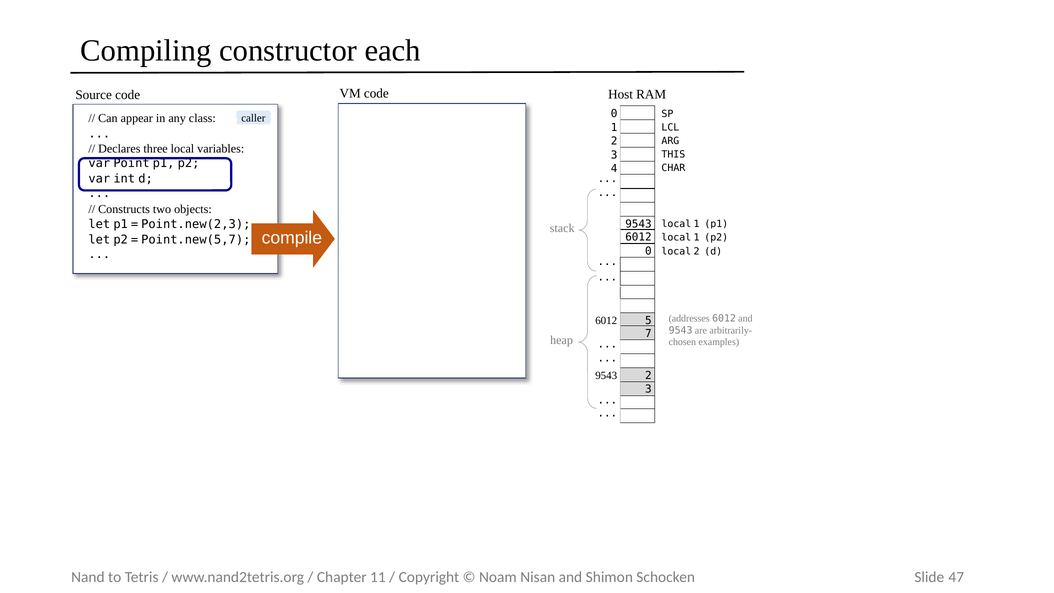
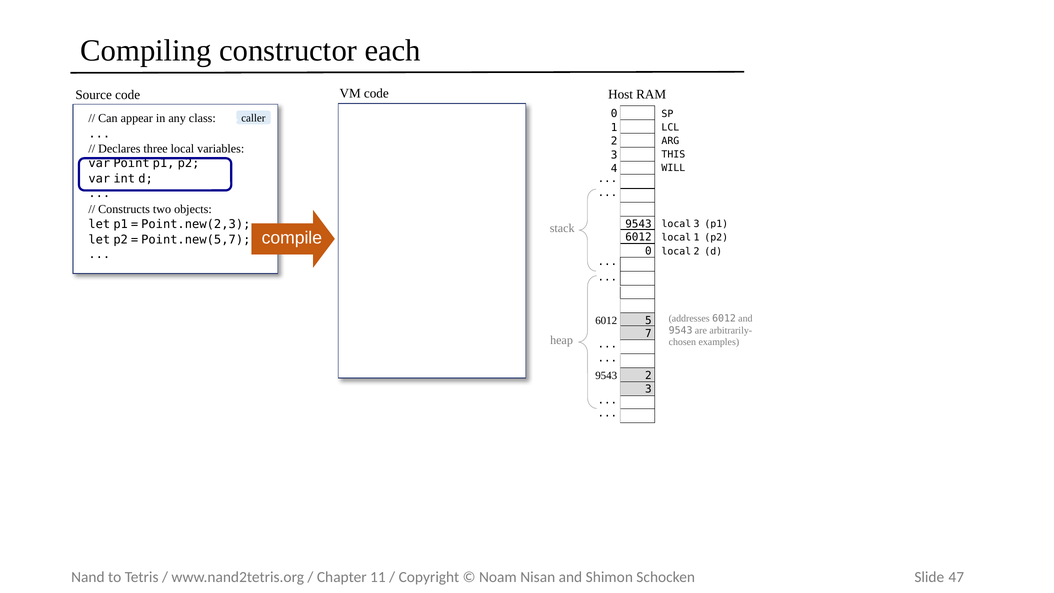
CHAR: CHAR -> WILL (673, 168)
1: 1 -> 3 (697, 224)
